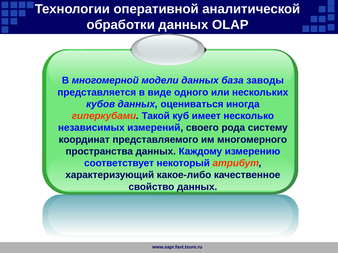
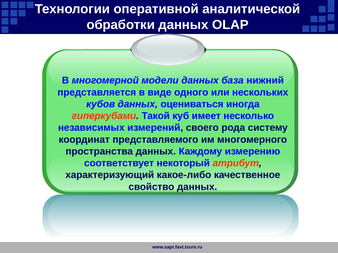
заводы: заводы -> нижний (265, 81)
